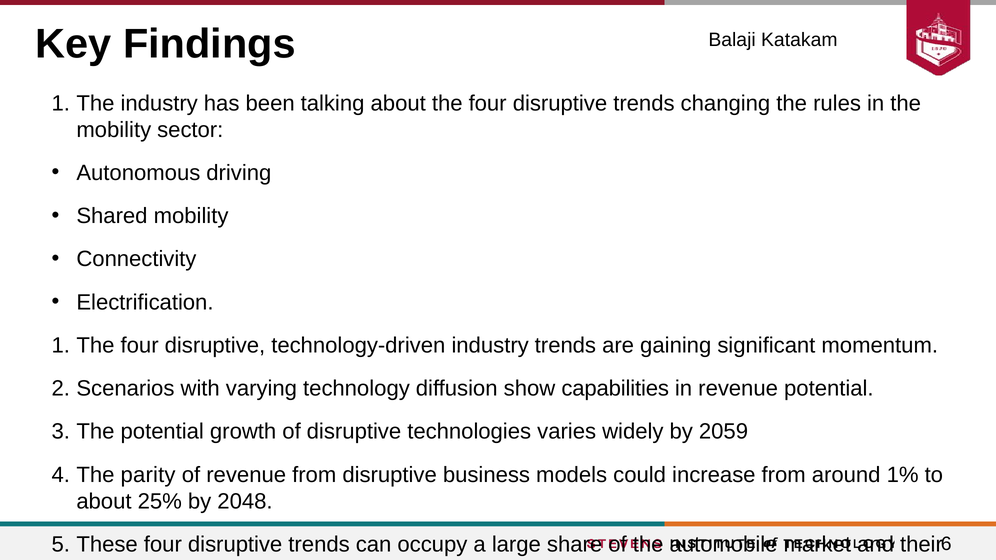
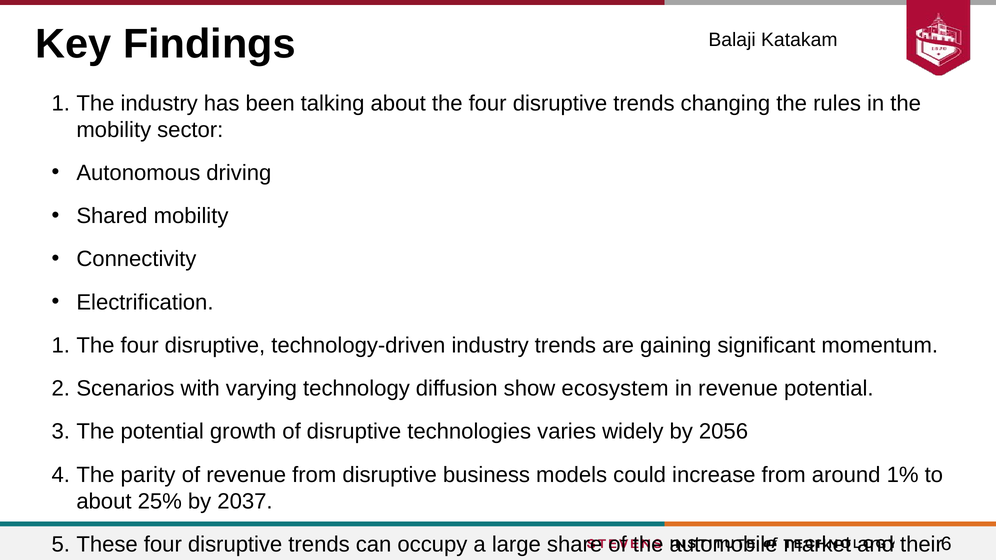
capabilities: capabilities -> ecosystem (615, 389)
2059: 2059 -> 2056 (723, 432)
2048: 2048 -> 2037 (245, 502)
